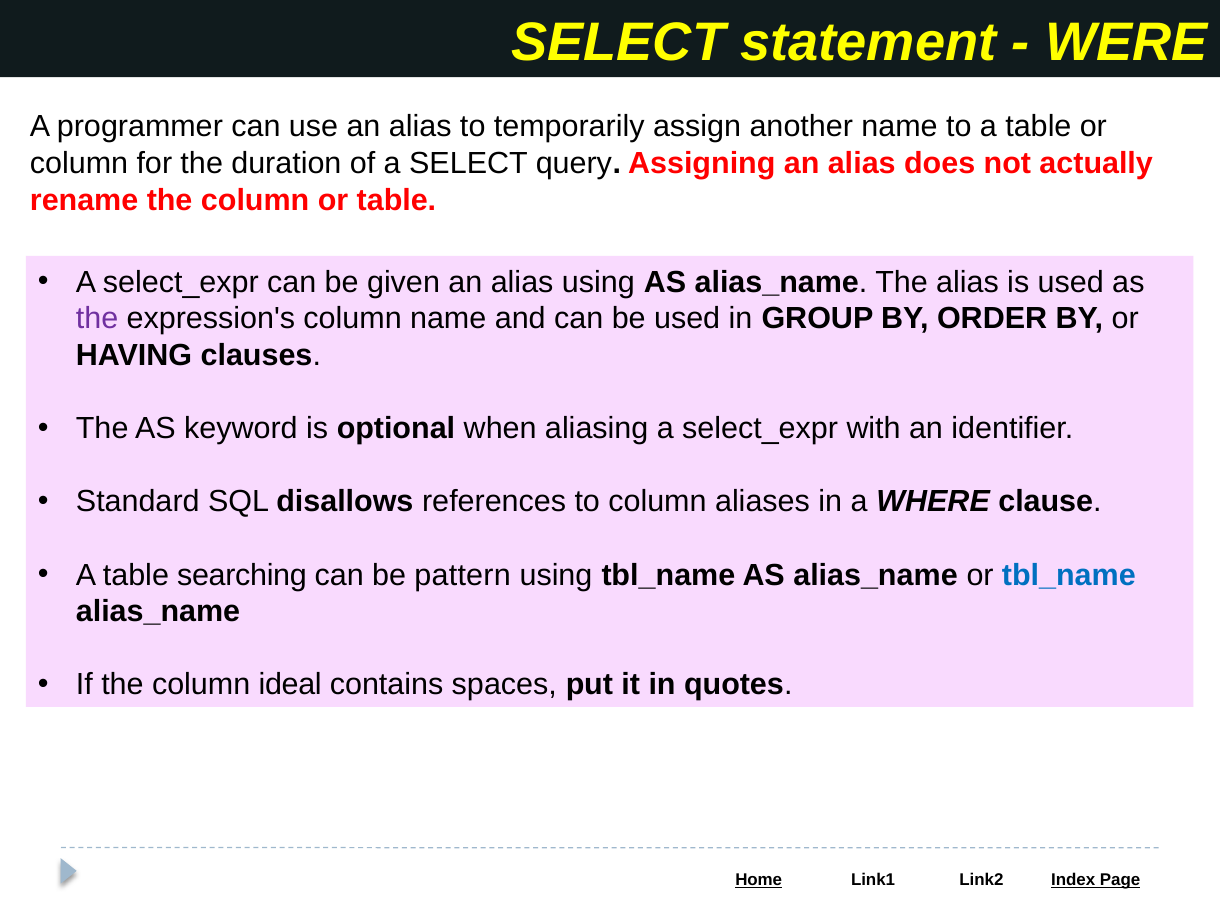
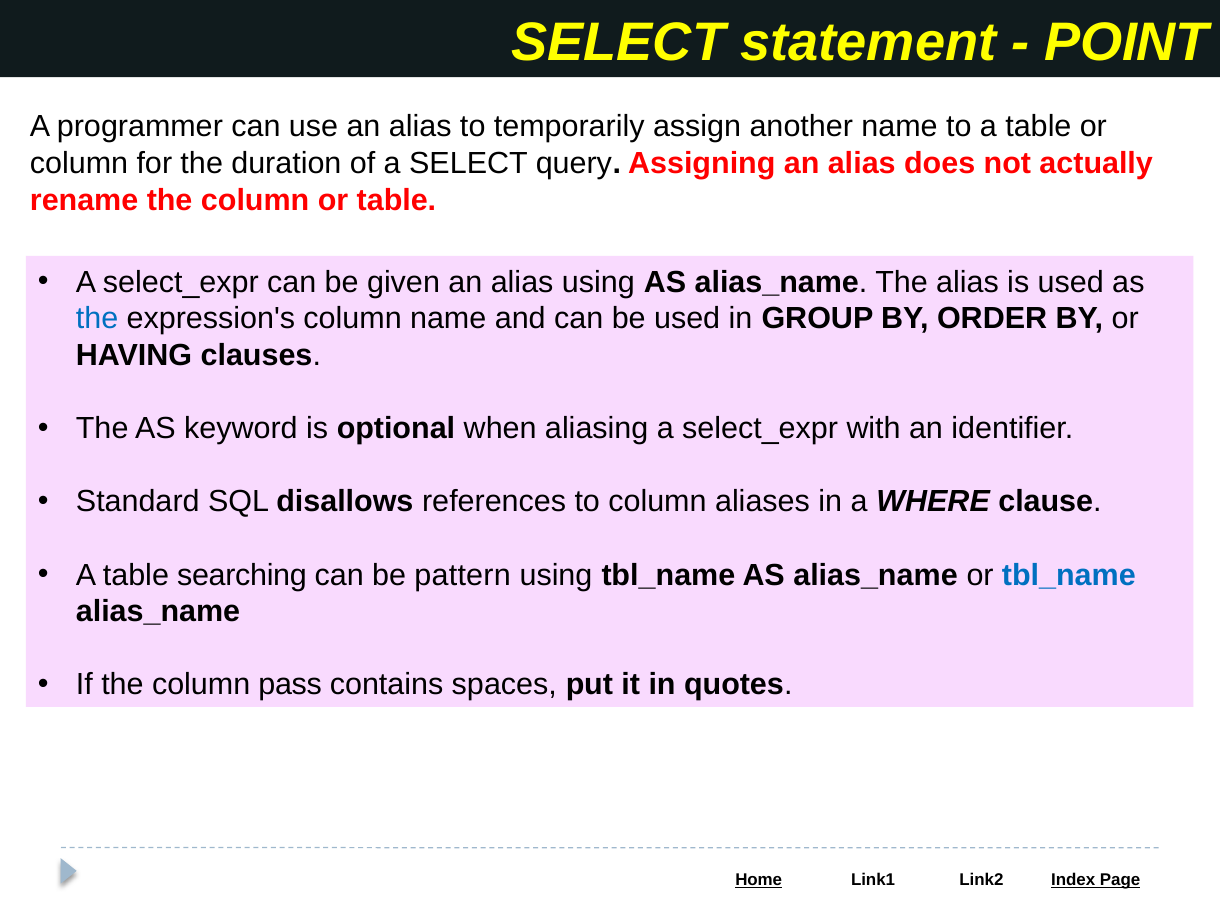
WERE: WERE -> POINT (1127, 42)
the colour: purple -> blue (97, 319)
ideal: ideal -> pass (290, 685)
